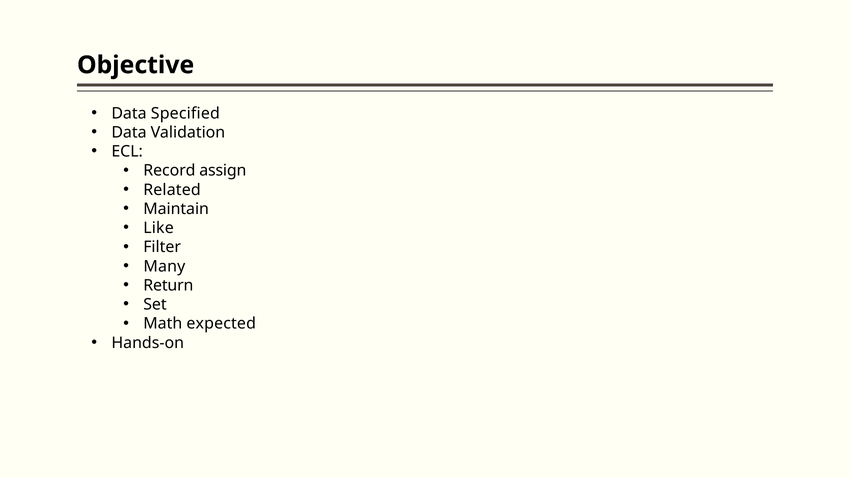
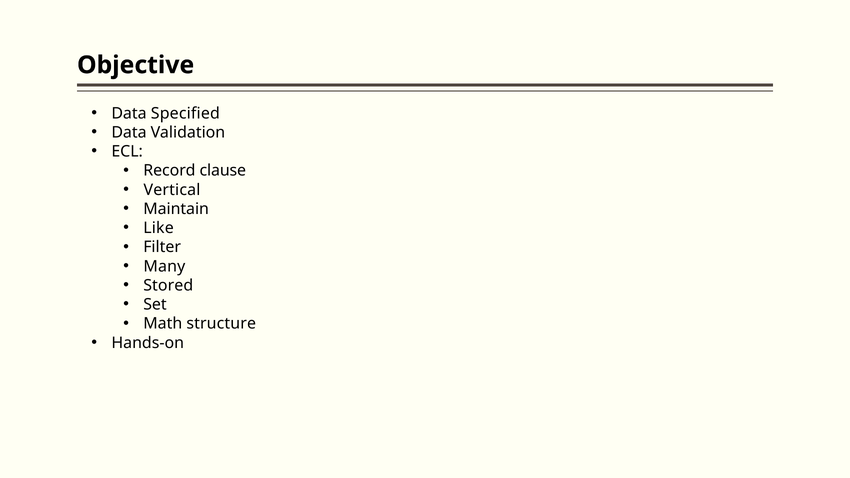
assign: assign -> clause (223, 171)
Related: Related -> Vertical (172, 190)
Return: Return -> Stored (168, 286)
expected: expected -> structure (221, 324)
